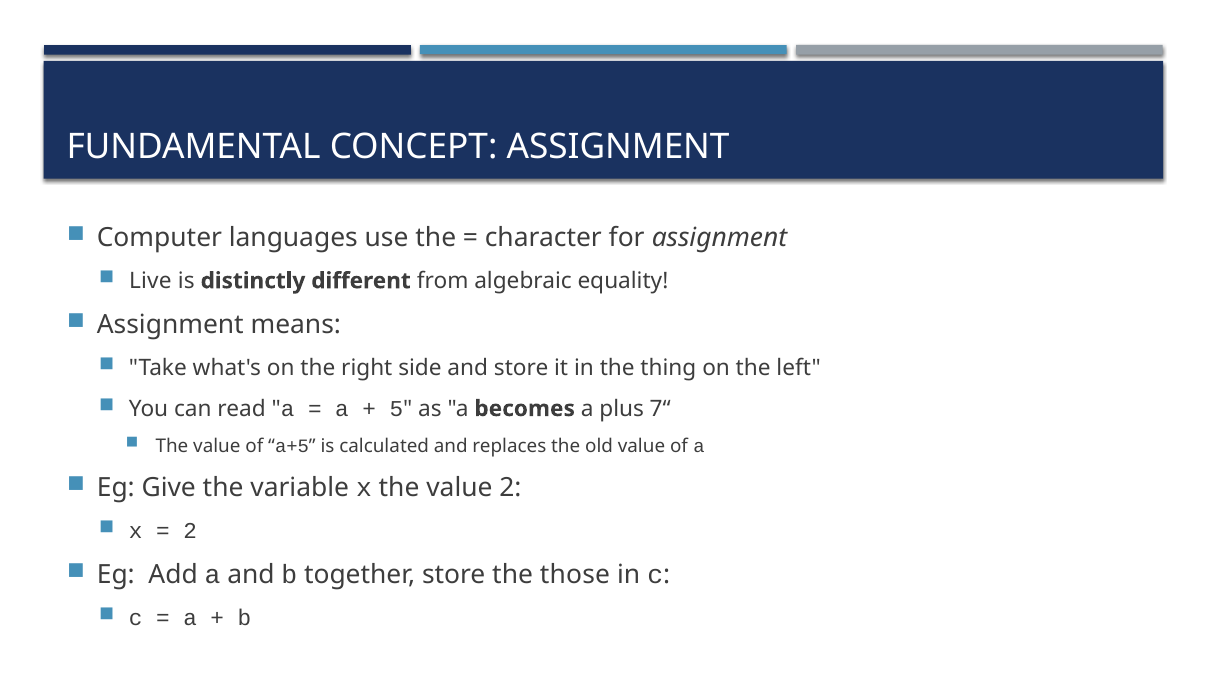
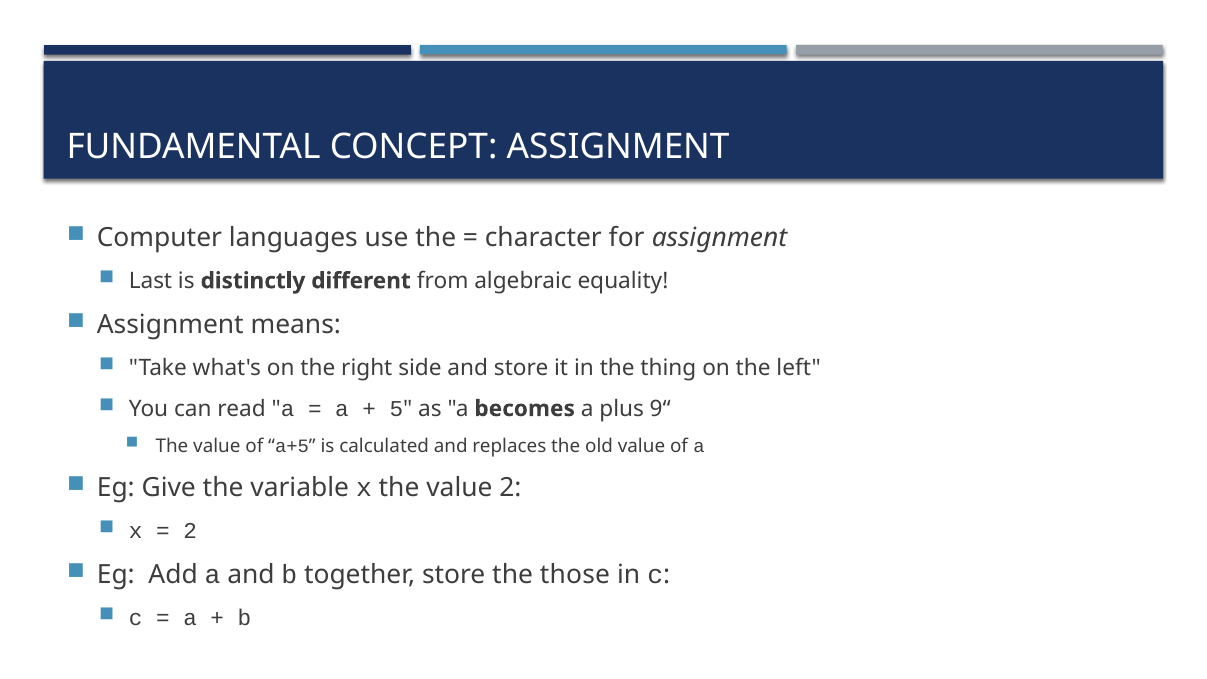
Live: Live -> Last (151, 281)
7“: 7“ -> 9“ (660, 409)
